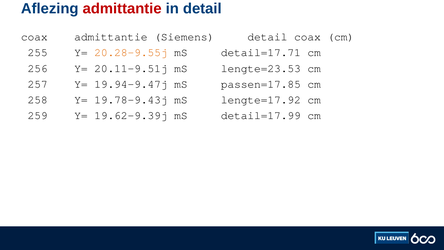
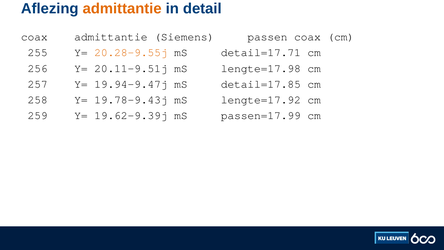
admittantie colour: red -> orange (122, 8)
Siemens detail: detail -> passen (267, 37)
lengte=23.53: lengte=23.53 -> lengte=17.98 (261, 68)
passen=17.85: passen=17.85 -> detail=17.85 (261, 84)
detail=17.99: detail=17.99 -> passen=17.99 (261, 116)
